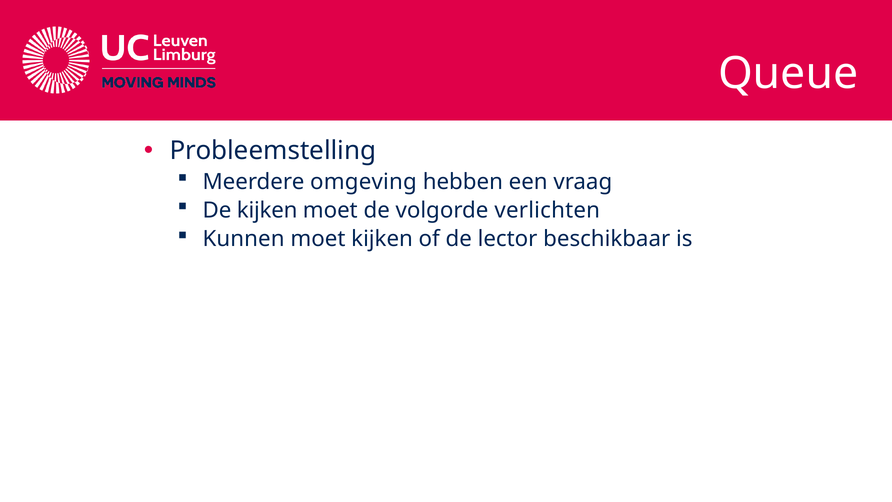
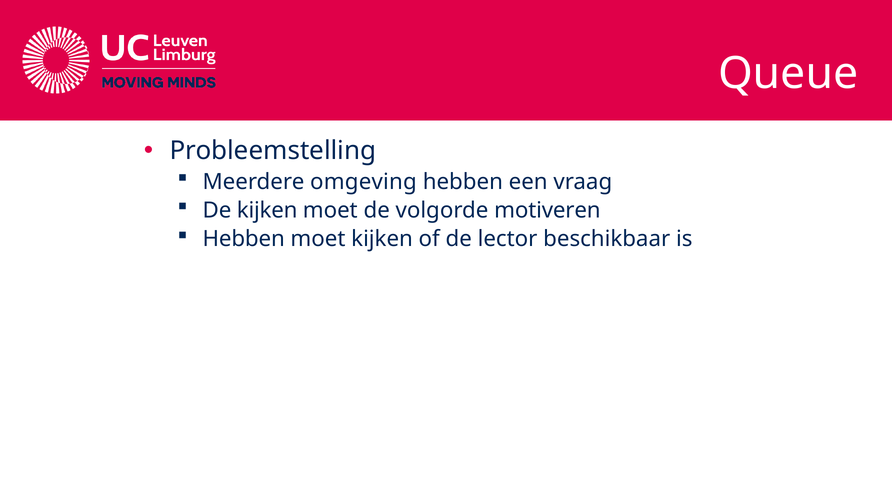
verlichten: verlichten -> motiveren (547, 210)
Kunnen: Kunnen -> Hebben (244, 239)
